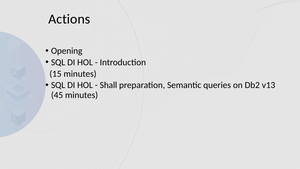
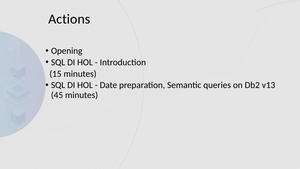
Shall: Shall -> Date (108, 85)
